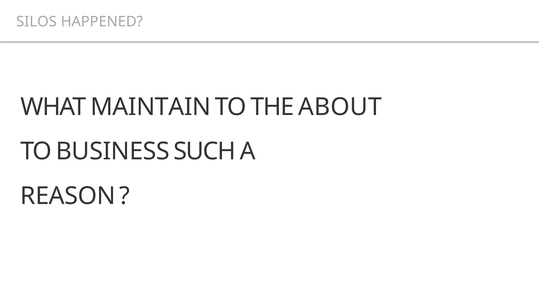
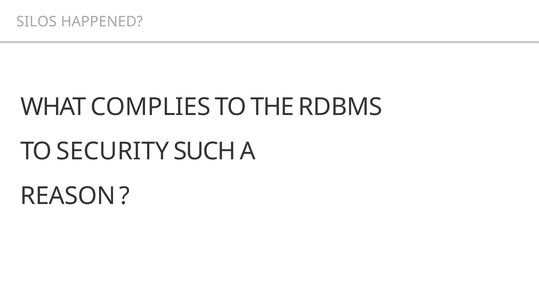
MAINTAIN: MAINTAIN -> COMPLIES (151, 107)
ABOUT: ABOUT -> RDBMS (340, 107)
BUSINESS: BUSINESS -> SECURITY (113, 152)
